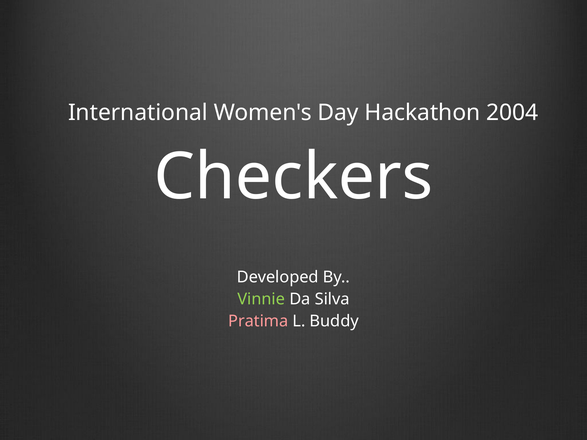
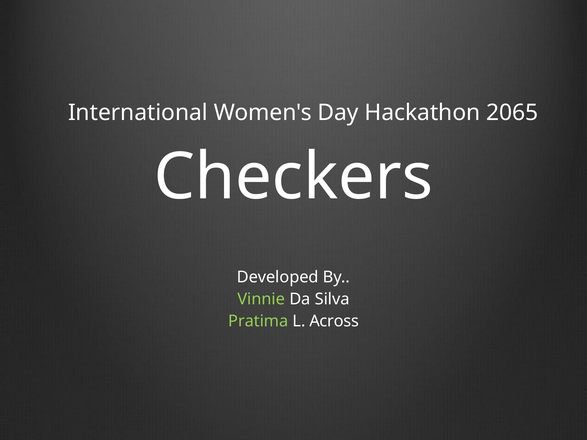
2004: 2004 -> 2065 (512, 113)
Pratima colour: pink -> light green (258, 321)
Buddy: Buddy -> Across (334, 321)
